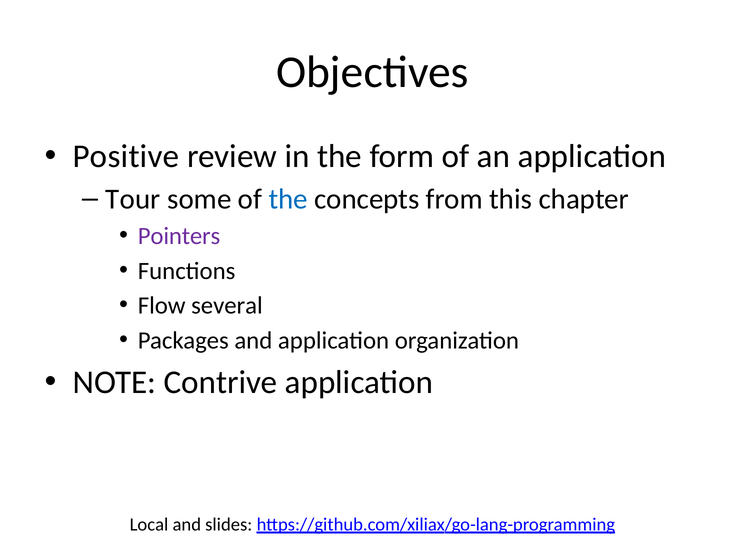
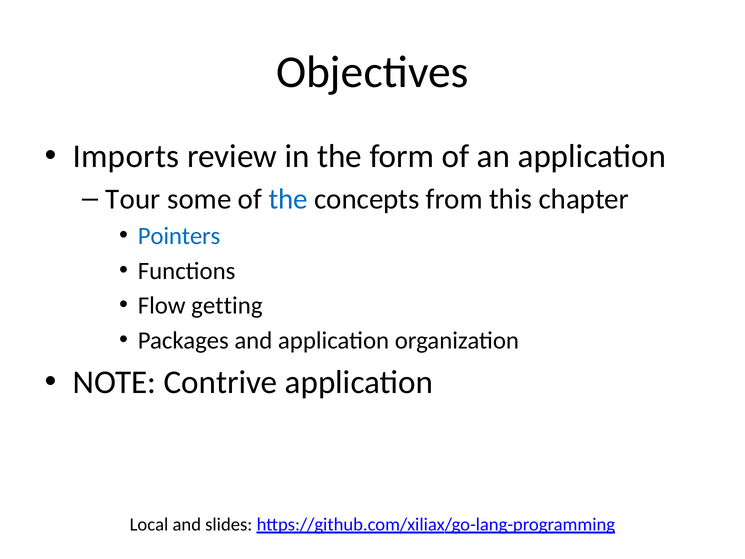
Positive: Positive -> Imports (126, 156)
Pointers colour: purple -> blue (179, 236)
several: several -> getting (227, 305)
